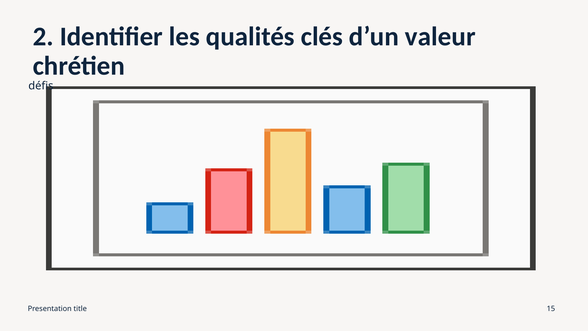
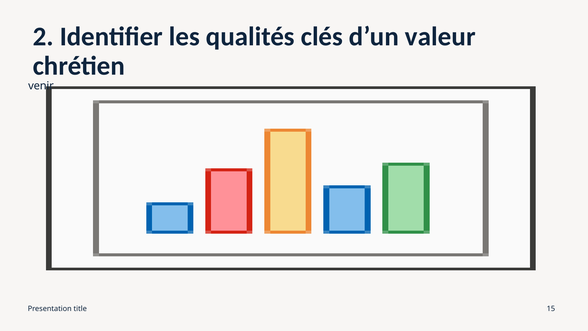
défis: défis -> venir (41, 86)
